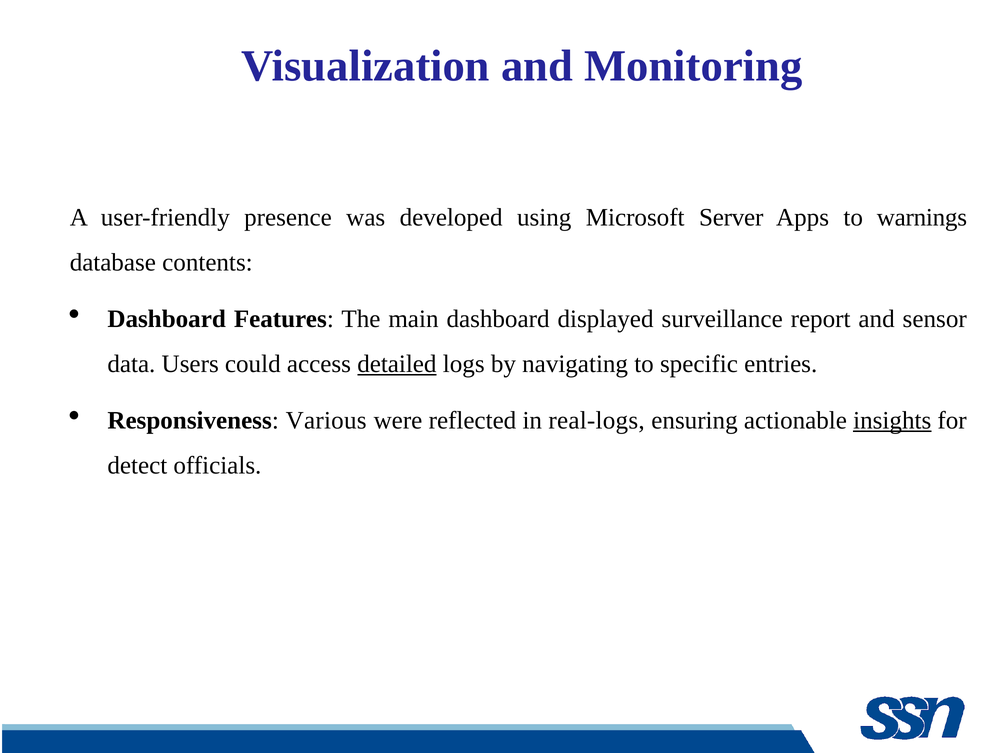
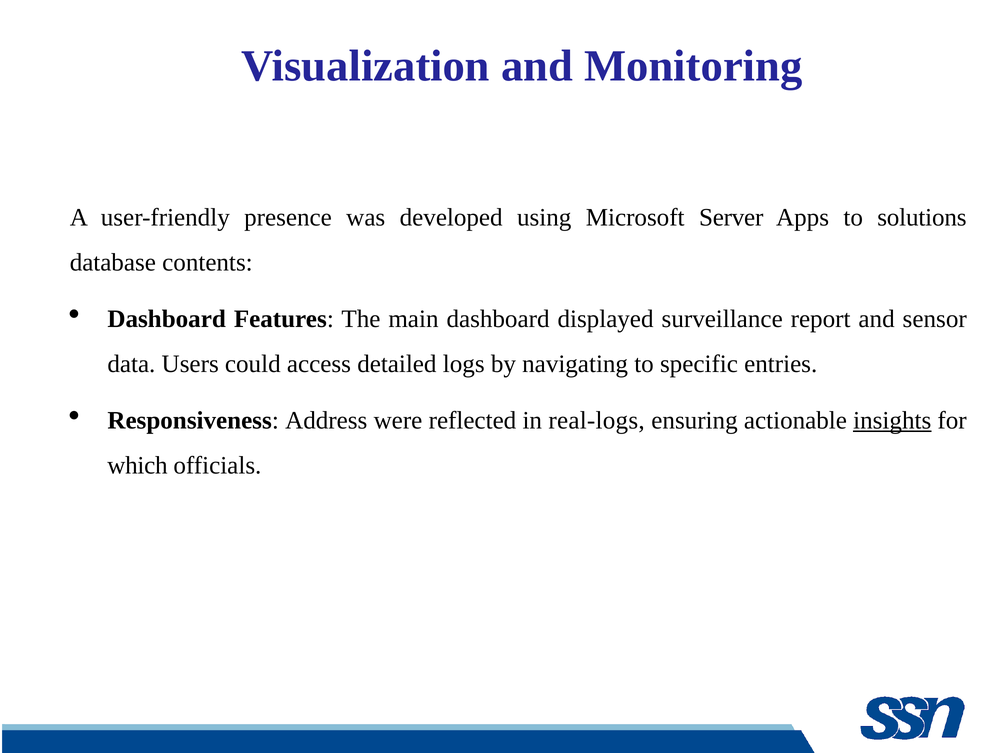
warnings: warnings -> solutions (922, 217)
detailed underline: present -> none (397, 364)
Various: Various -> Address (326, 420)
detect: detect -> which (137, 465)
